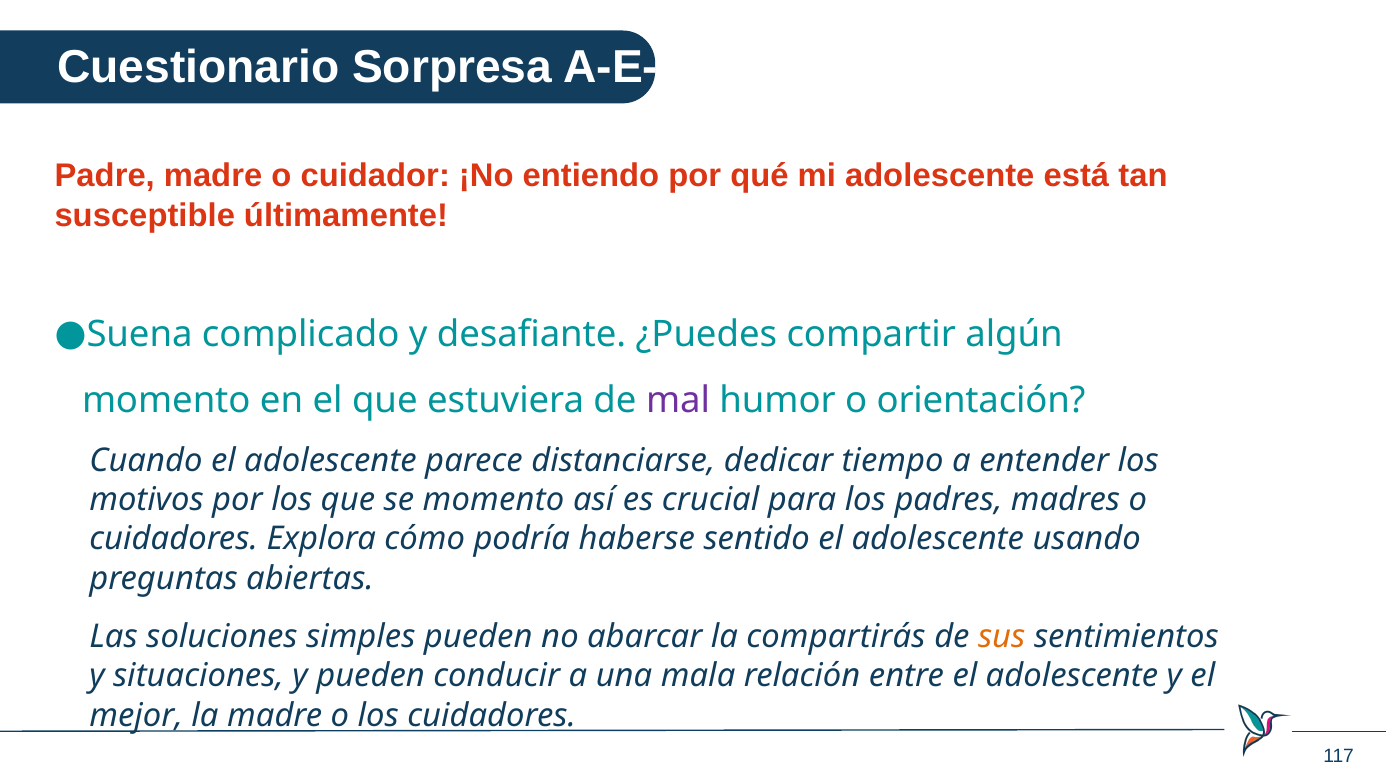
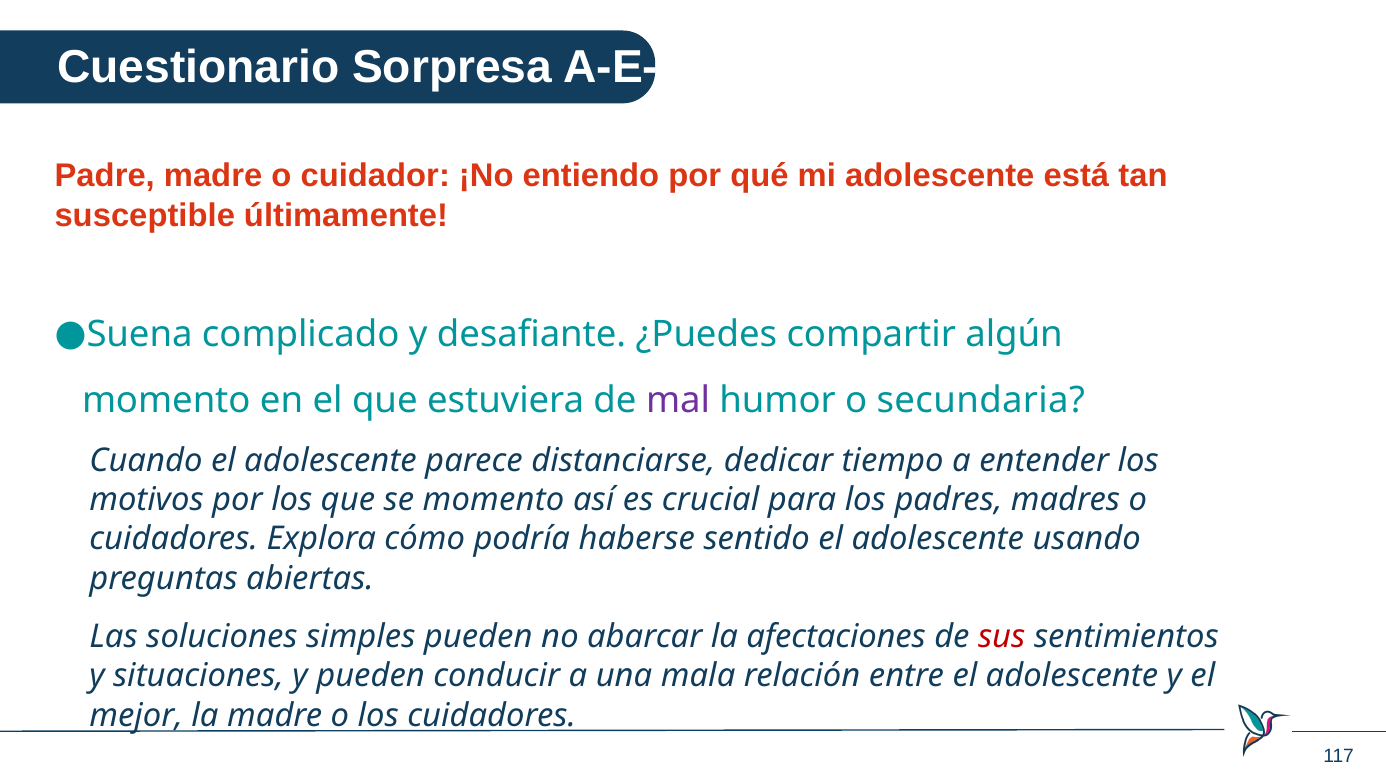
orientación: orientación -> secundaria (981, 400)
compartirás: compartirás -> afectaciones (836, 637)
sus colour: orange -> red (1002, 637)
